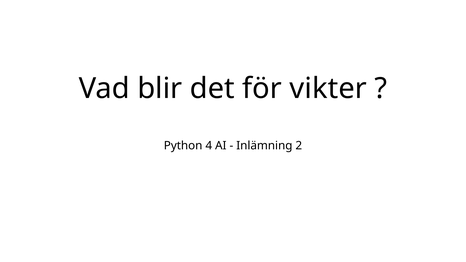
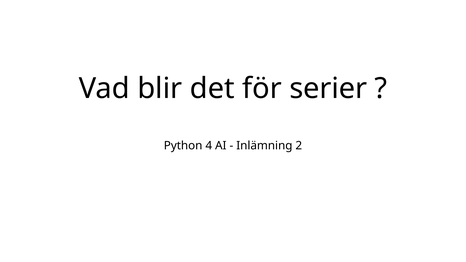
vikter: vikter -> serier (328, 89)
